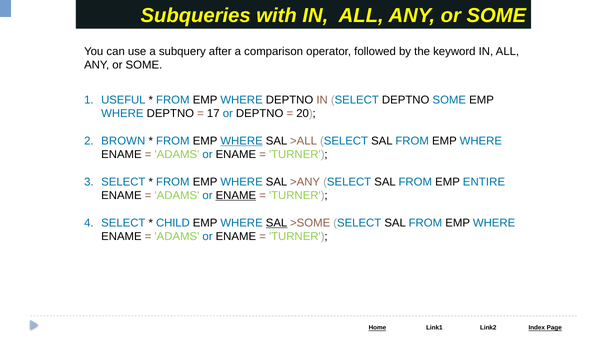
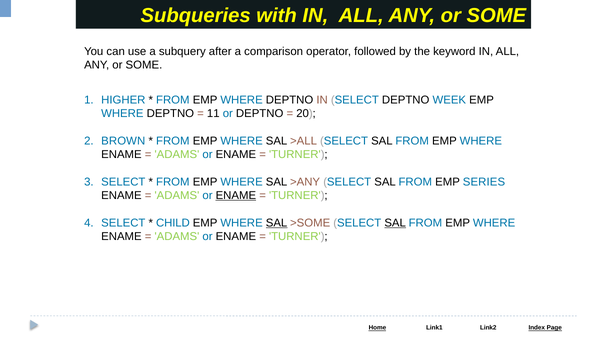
USEFUL: USEFUL -> HIGHER (123, 100)
DEPTNO SOME: SOME -> WEEK (449, 100)
17: 17 -> 11 (213, 114)
WHERE underline: present -> none (242, 141)
ENTIRE: ENTIRE -> SERIES (484, 182)
SAL underline: none -> present (395, 223)
